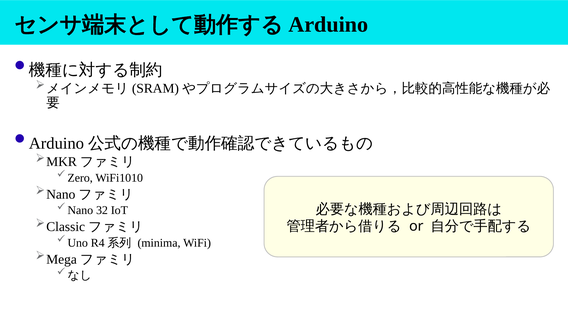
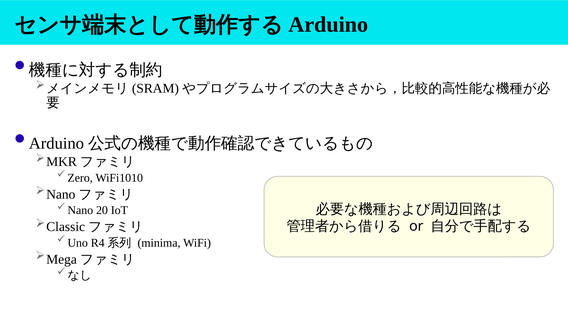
32: 32 -> 20 (102, 211)
